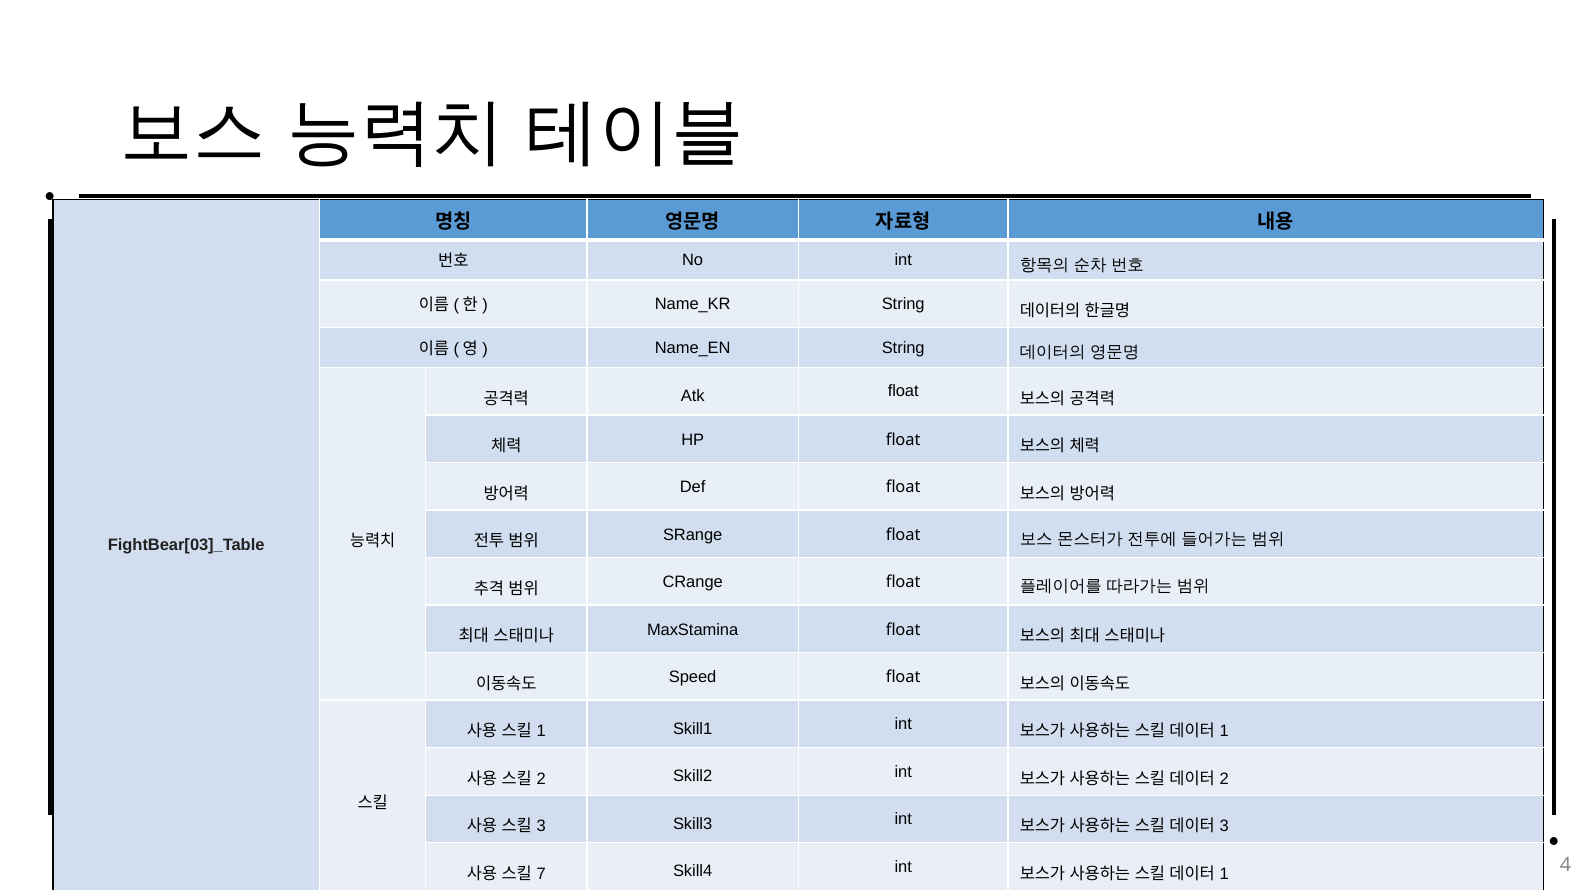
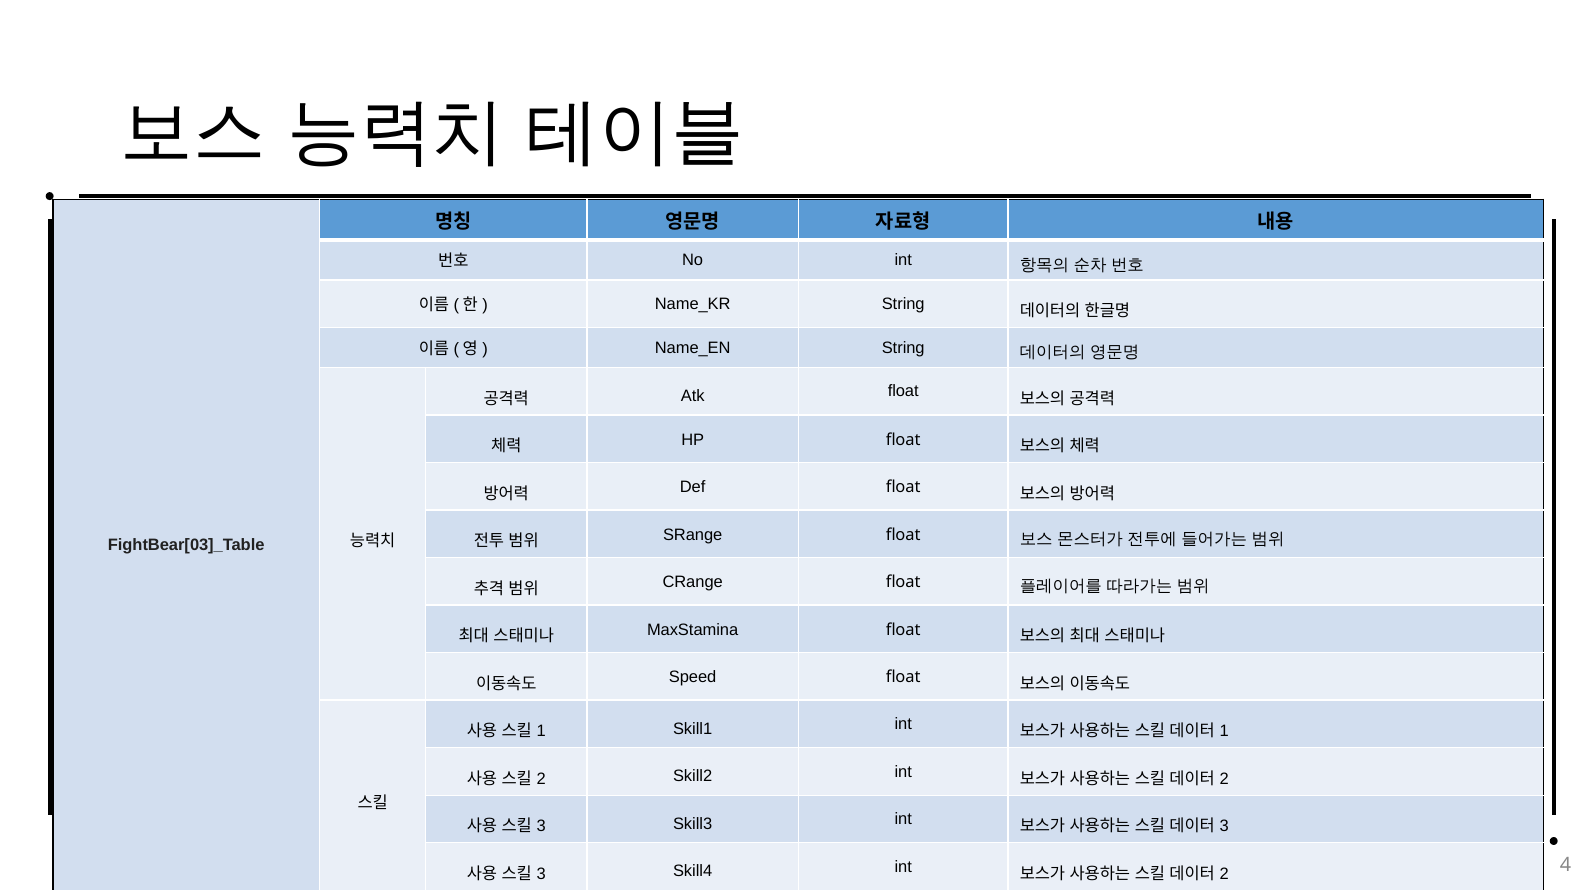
7: 7 -> 3 (541, 874)
1: 1 -> 2 (1224, 874)
